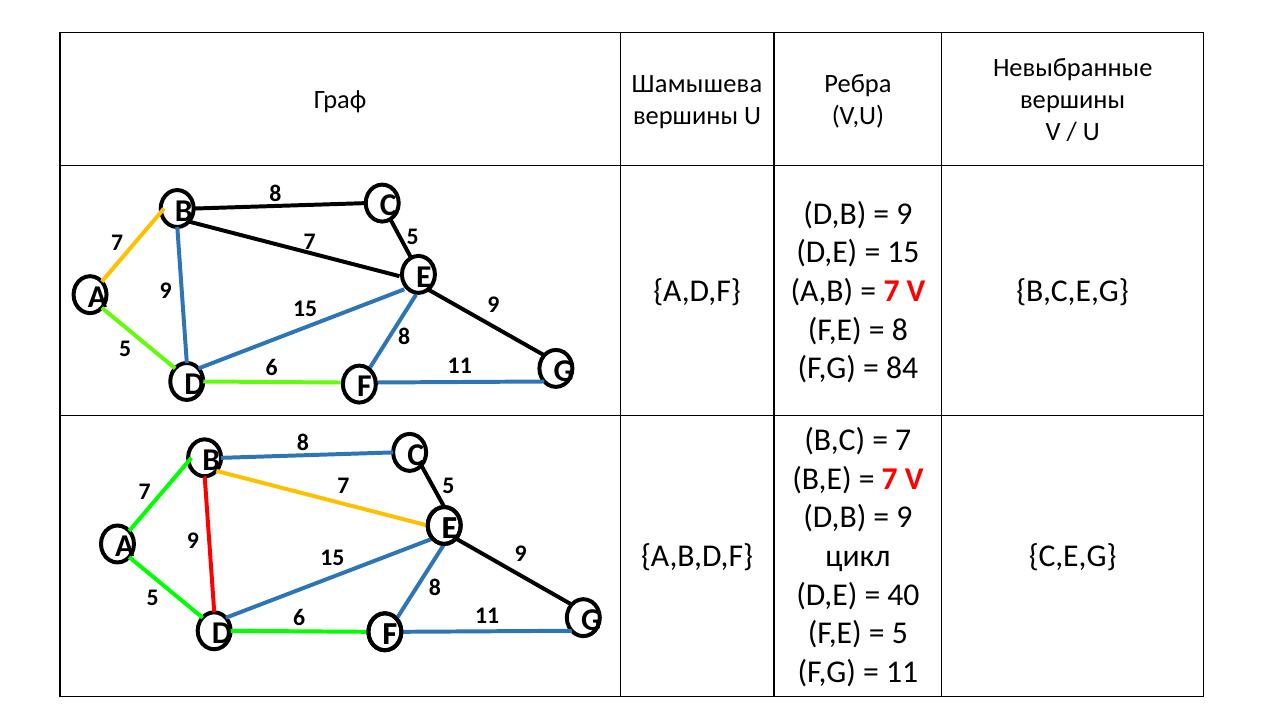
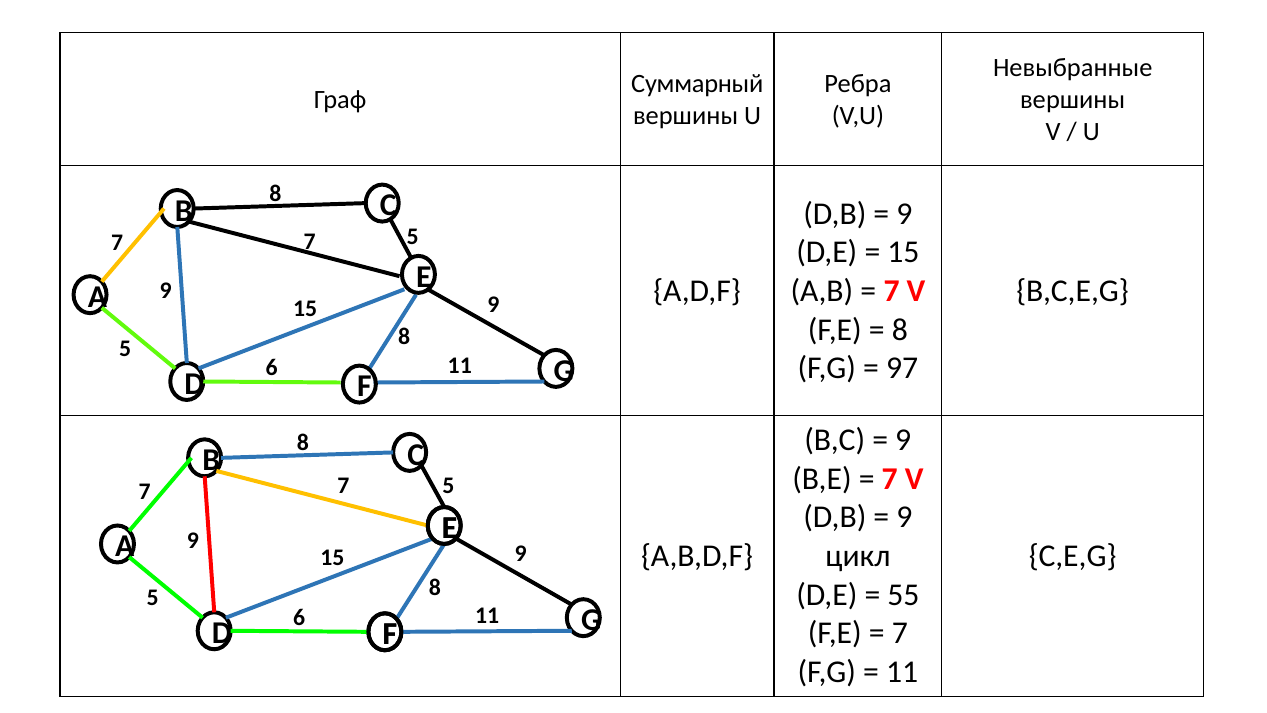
Шамышева: Шамышева -> Суммарный (697, 83)
84: 84 -> 97 (902, 368)
7: 7 -> 9 (903, 440)
40: 40 -> 55 (903, 595)
5: 5 -> 7 (900, 633)
